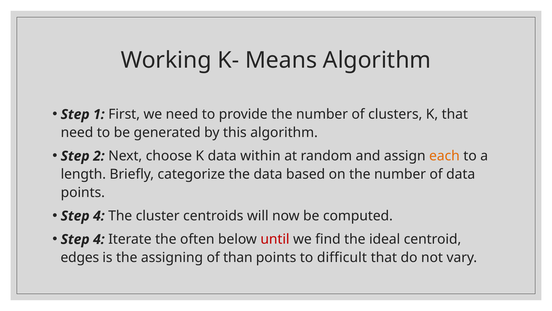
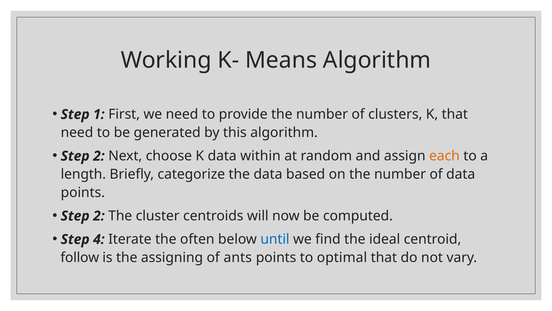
4: 4 -> 2 (99, 216)
until colour: red -> blue (275, 239)
edges: edges -> follow (80, 257)
than: than -> ants (238, 257)
difficult: difficult -> optimal (342, 257)
